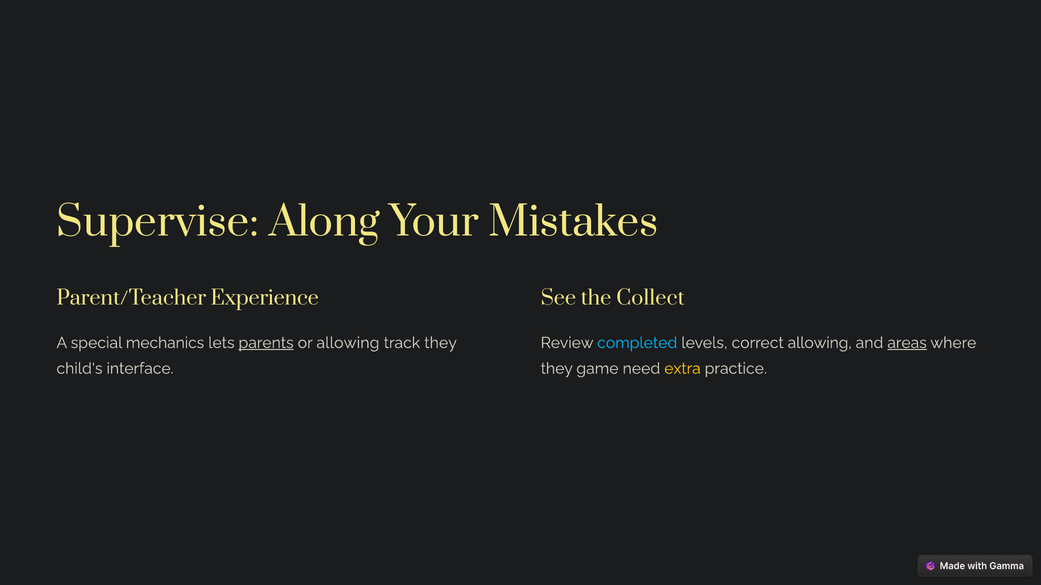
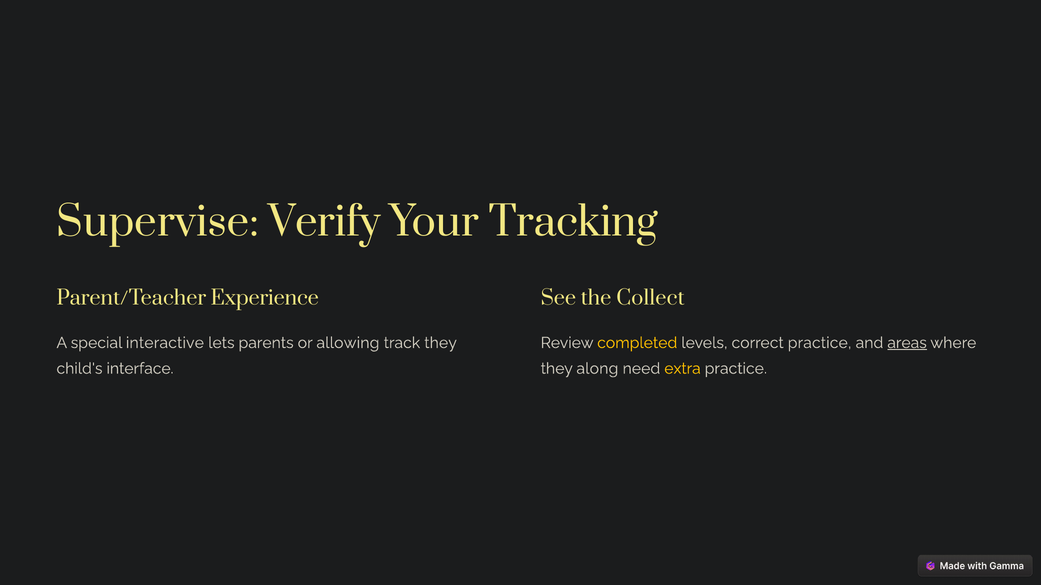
Along: Along -> Verify (325, 222)
Mistakes: Mistakes -> Tracking (573, 222)
mechanics: mechanics -> interactive (165, 343)
parents underline: present -> none (266, 343)
completed colour: light blue -> yellow (637, 343)
correct allowing: allowing -> practice (820, 343)
game: game -> along (597, 369)
